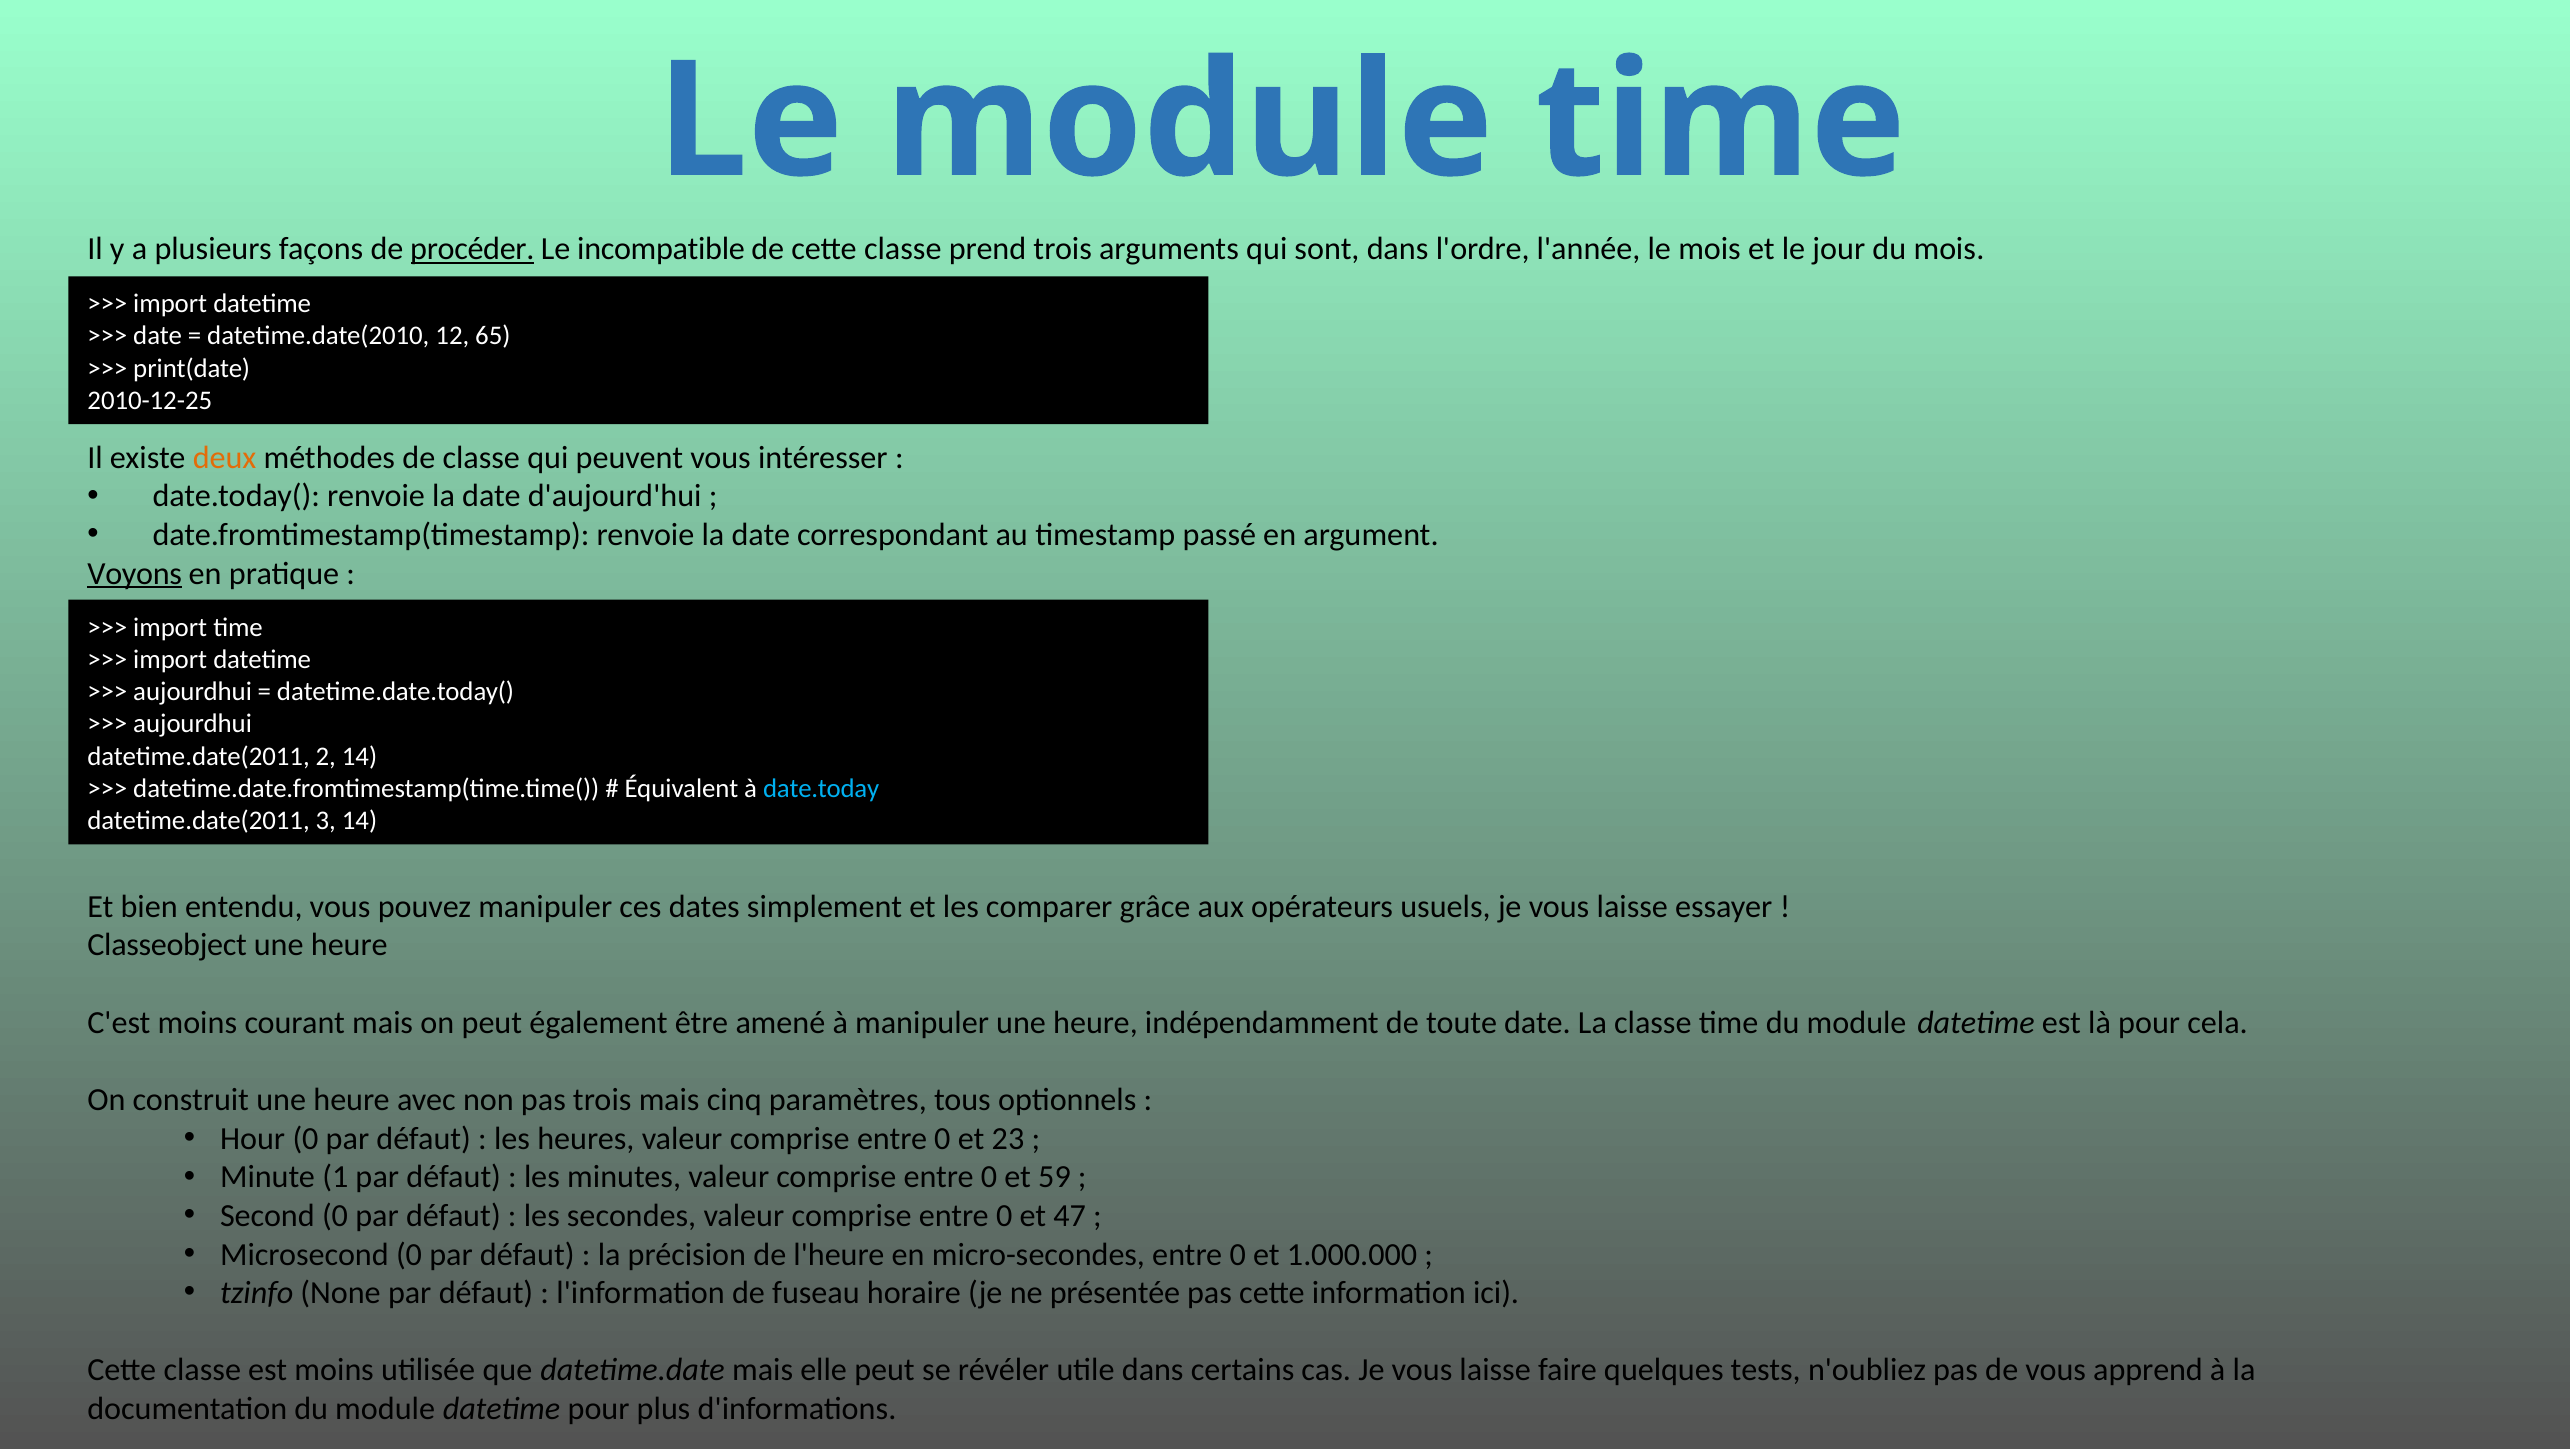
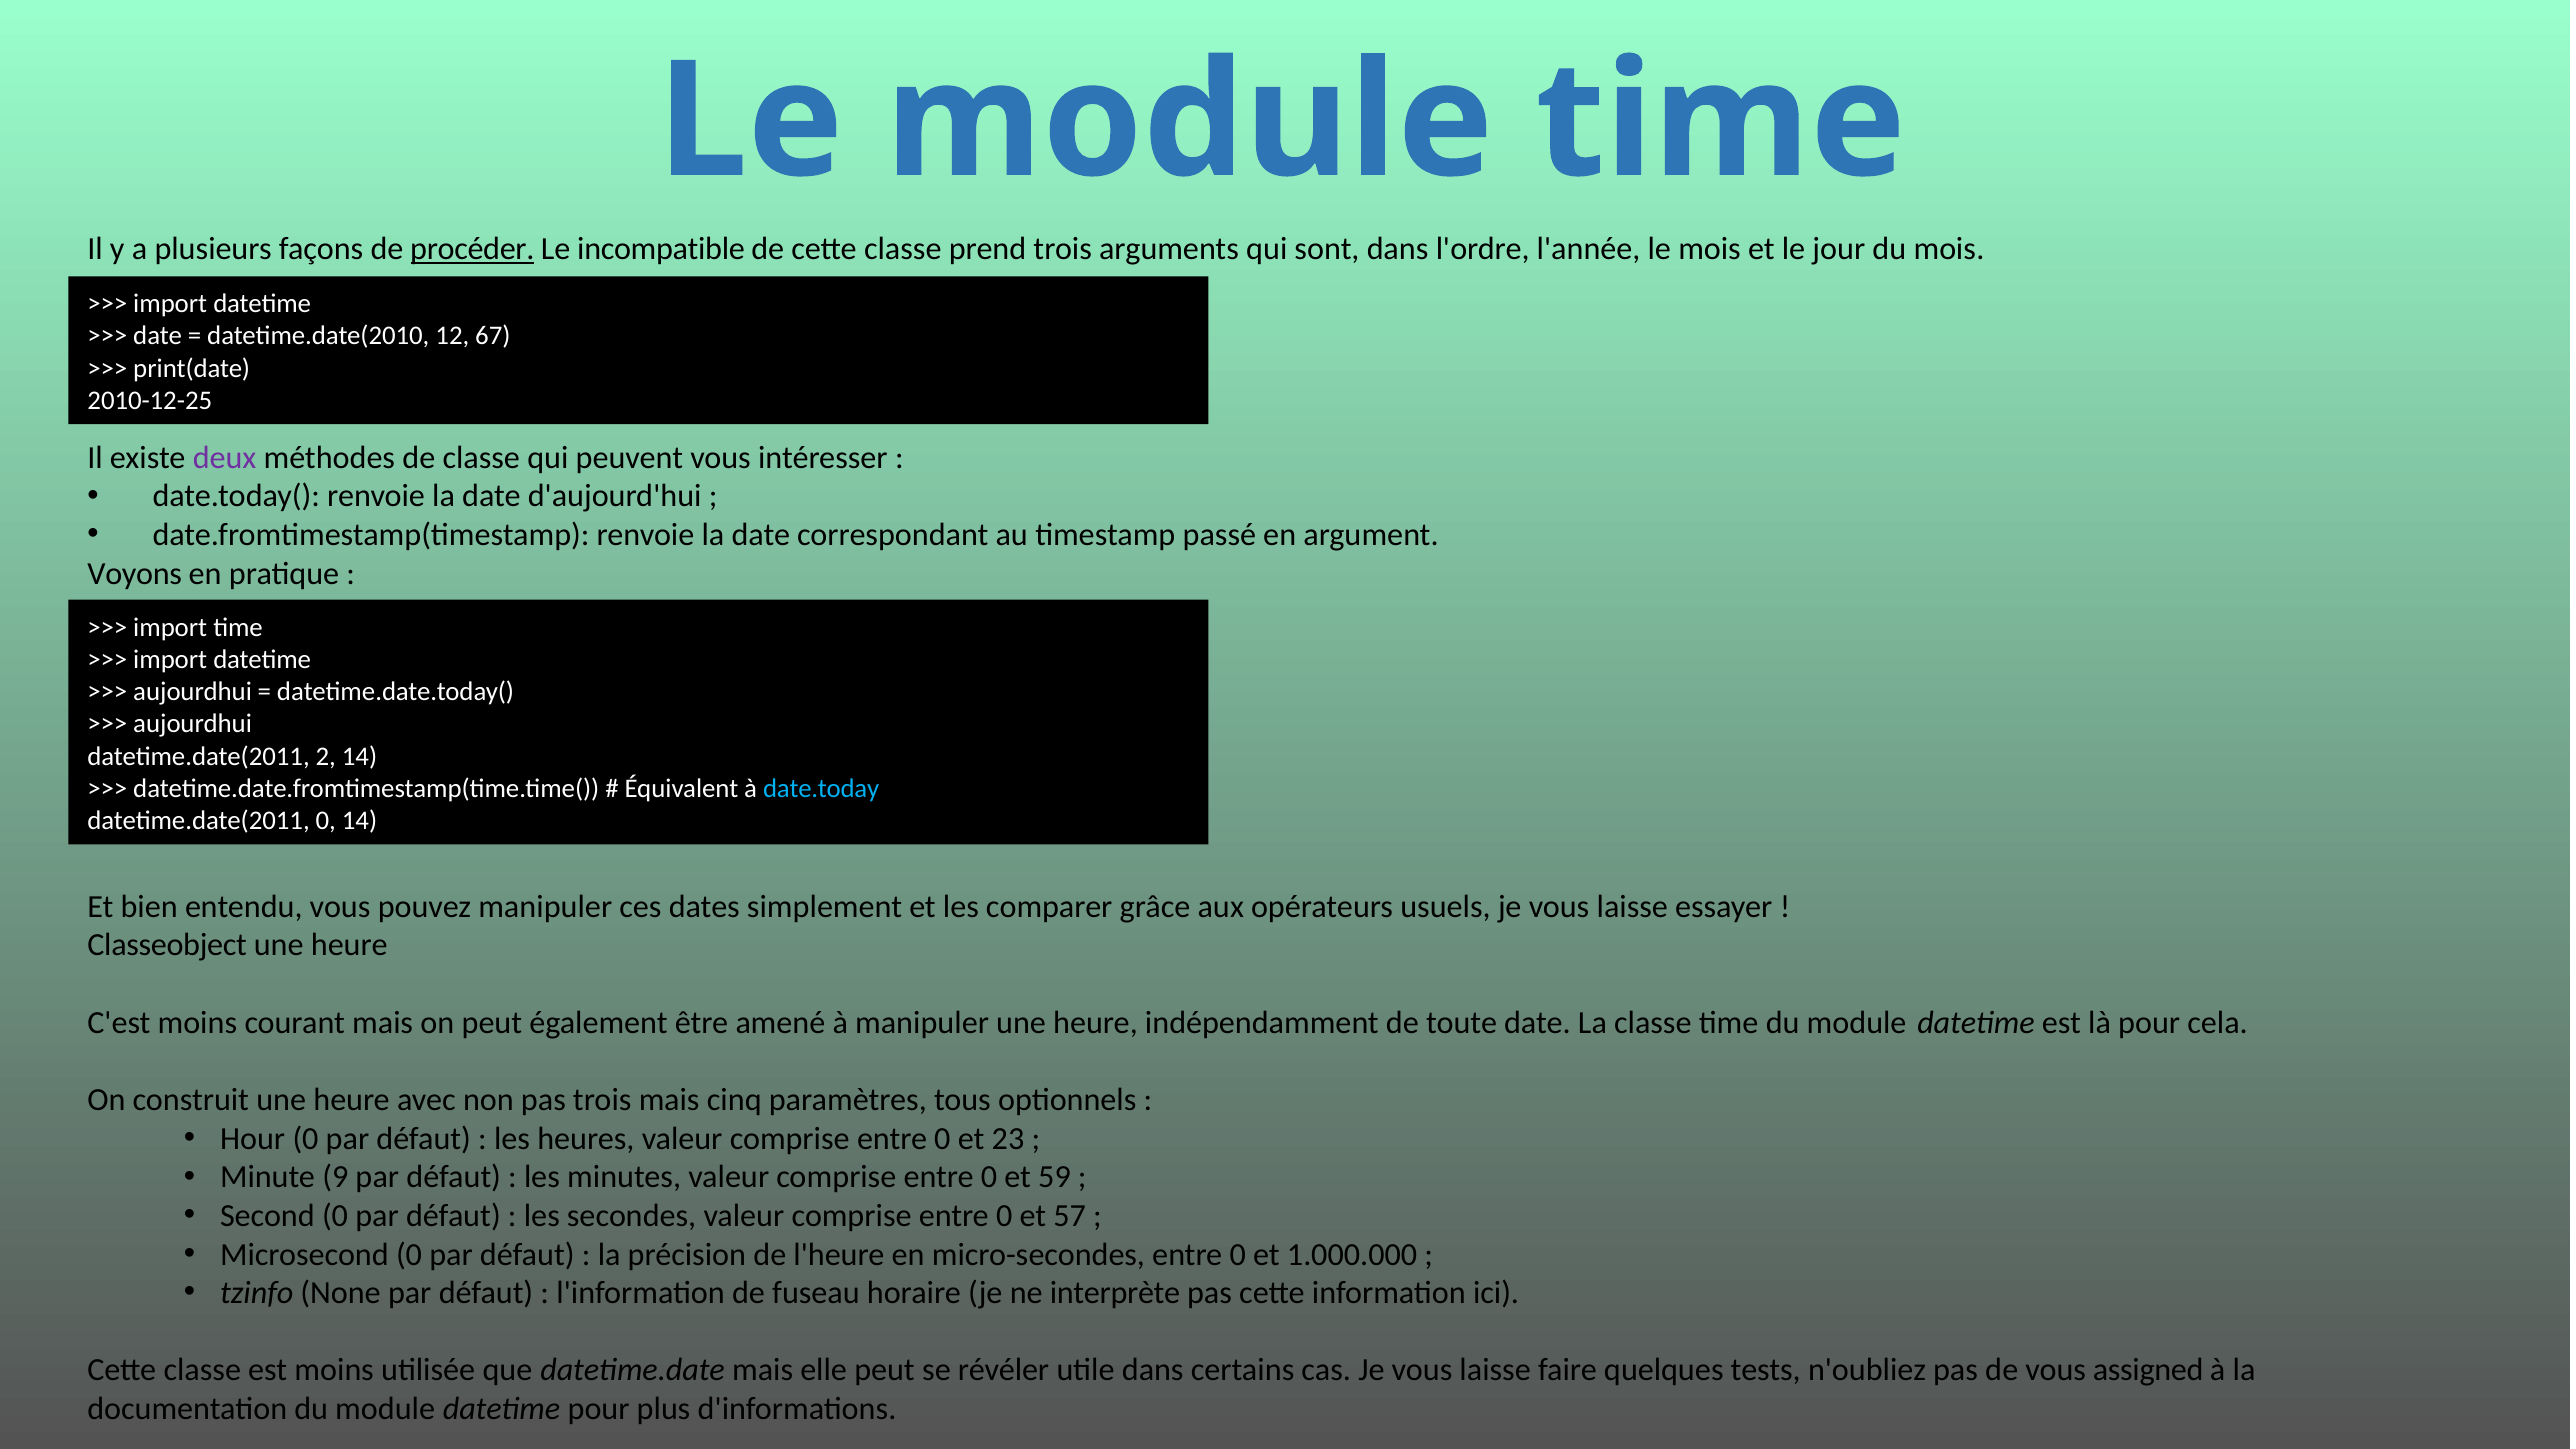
65: 65 -> 67 (493, 336)
deux colour: orange -> purple (225, 458)
Voyons underline: present -> none (135, 573)
datetime.date(2011 3: 3 -> 0 (326, 821)
1: 1 -> 9 (335, 1177)
47: 47 -> 57 (1070, 1216)
présentée: présentée -> interprète (1115, 1293)
apprend: apprend -> assigned (2148, 1370)
